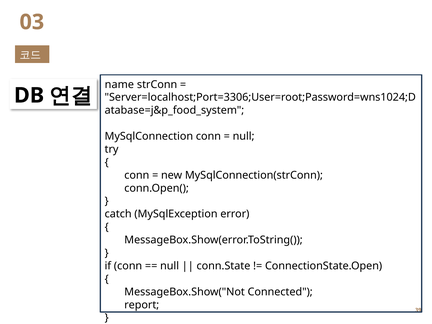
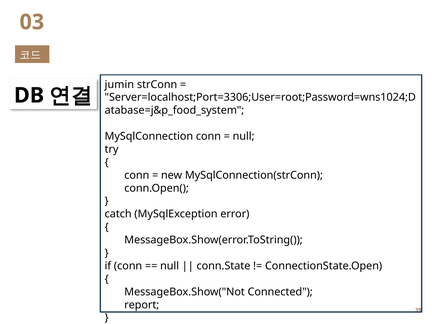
name: name -> jumin (119, 84)
